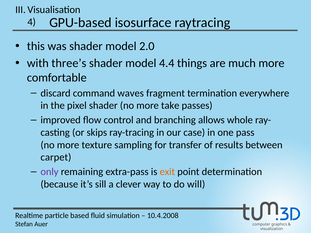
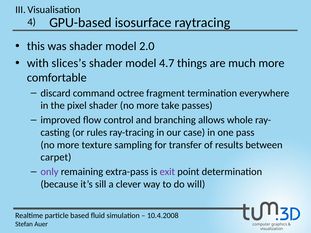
three’s: three’s -> slices’s (69, 63)
4.4: 4.4 -> 4.7 (167, 63)
waves: waves -> octree (131, 93)
skips: skips -> rules (97, 133)
exit colour: orange -> purple (167, 172)
